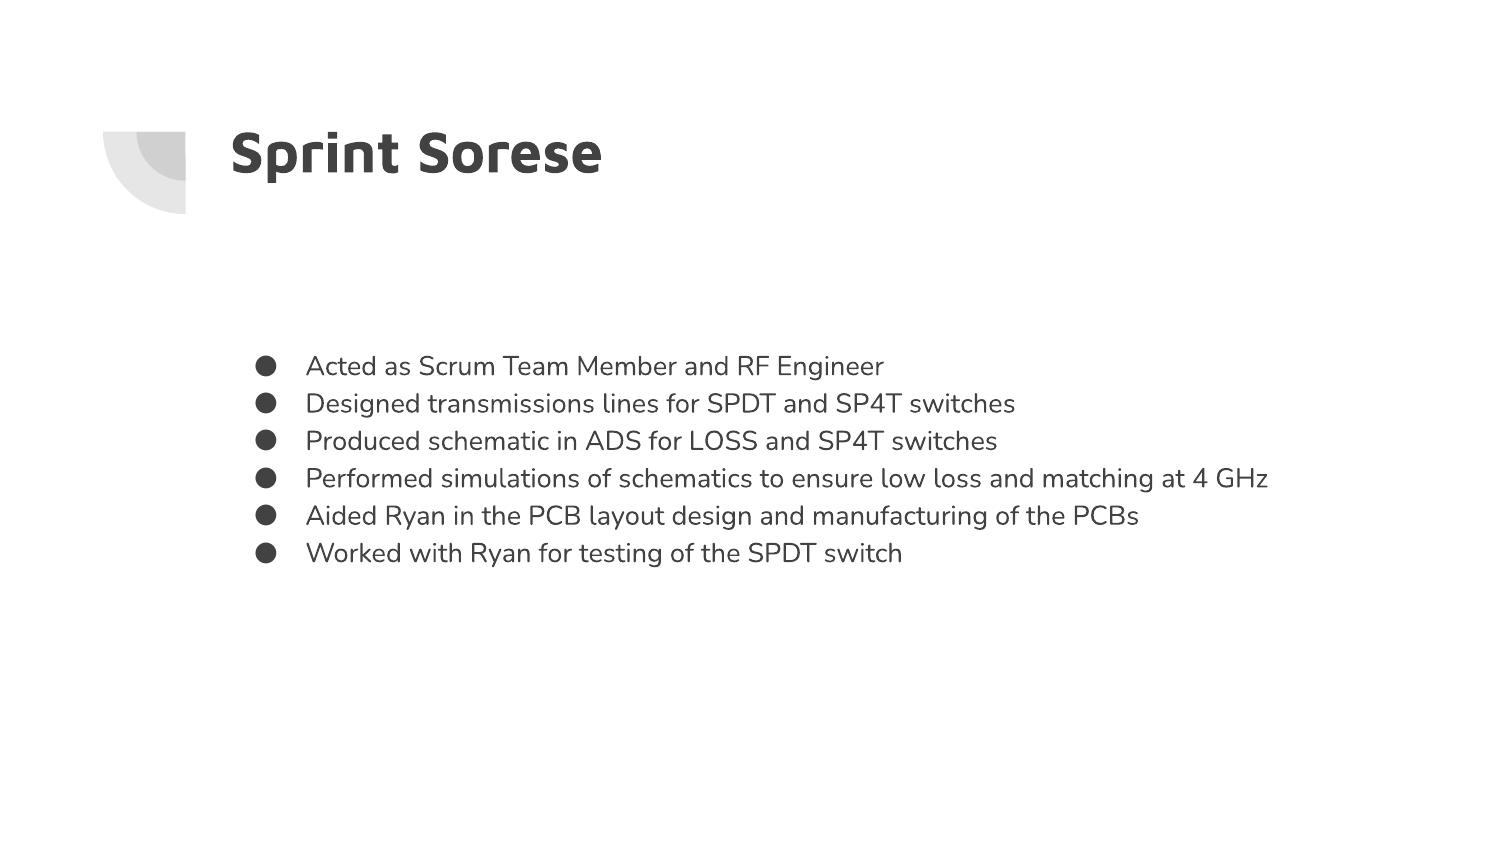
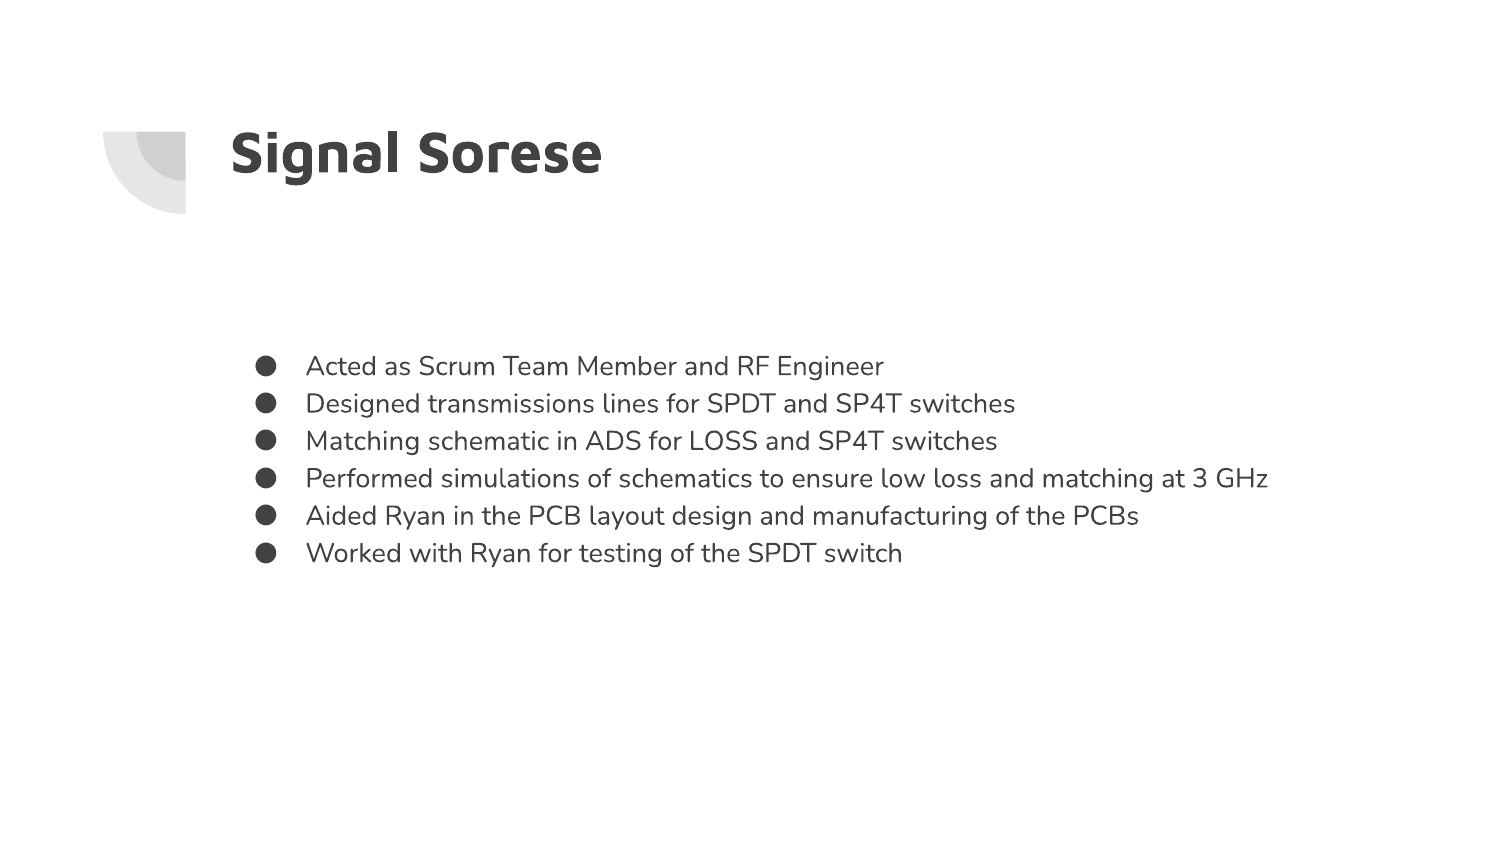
Sprint: Sprint -> Signal (315, 153)
Produced: Produced -> Matching (363, 441)
4: 4 -> 3 (1200, 478)
